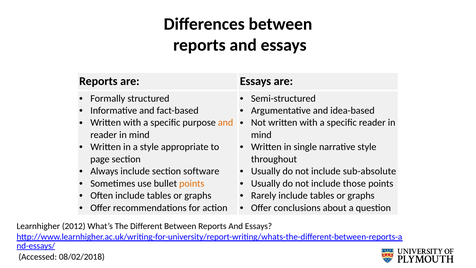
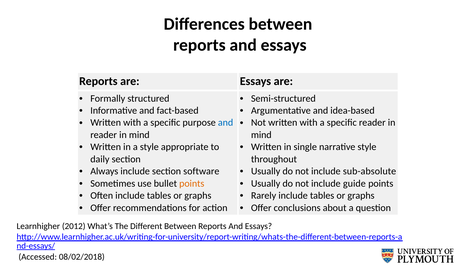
and colour: orange -> blue (226, 123)
page: page -> daily (100, 159)
those: those -> guide (354, 183)
